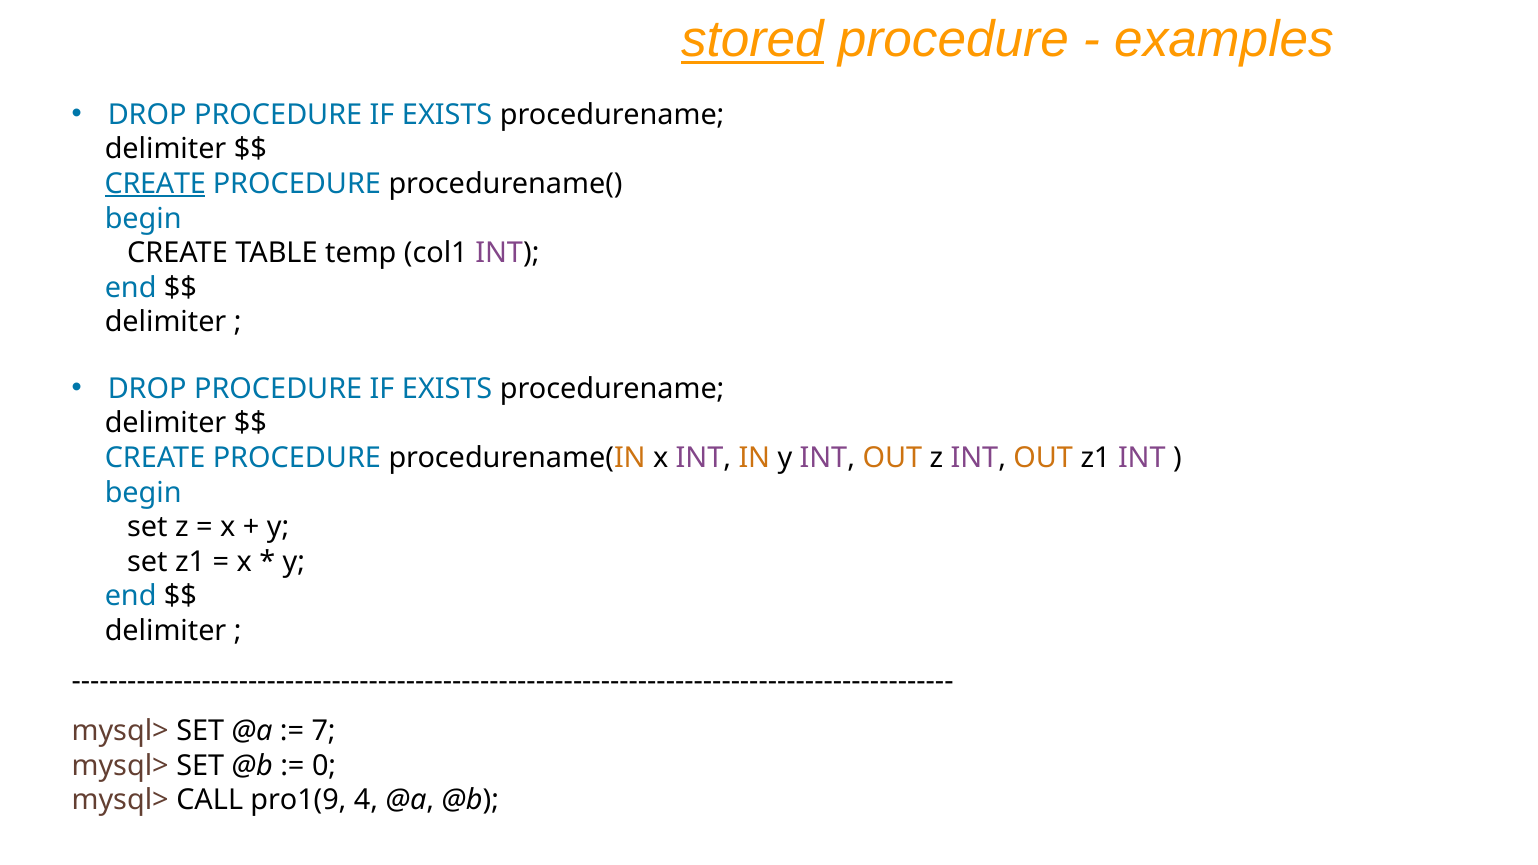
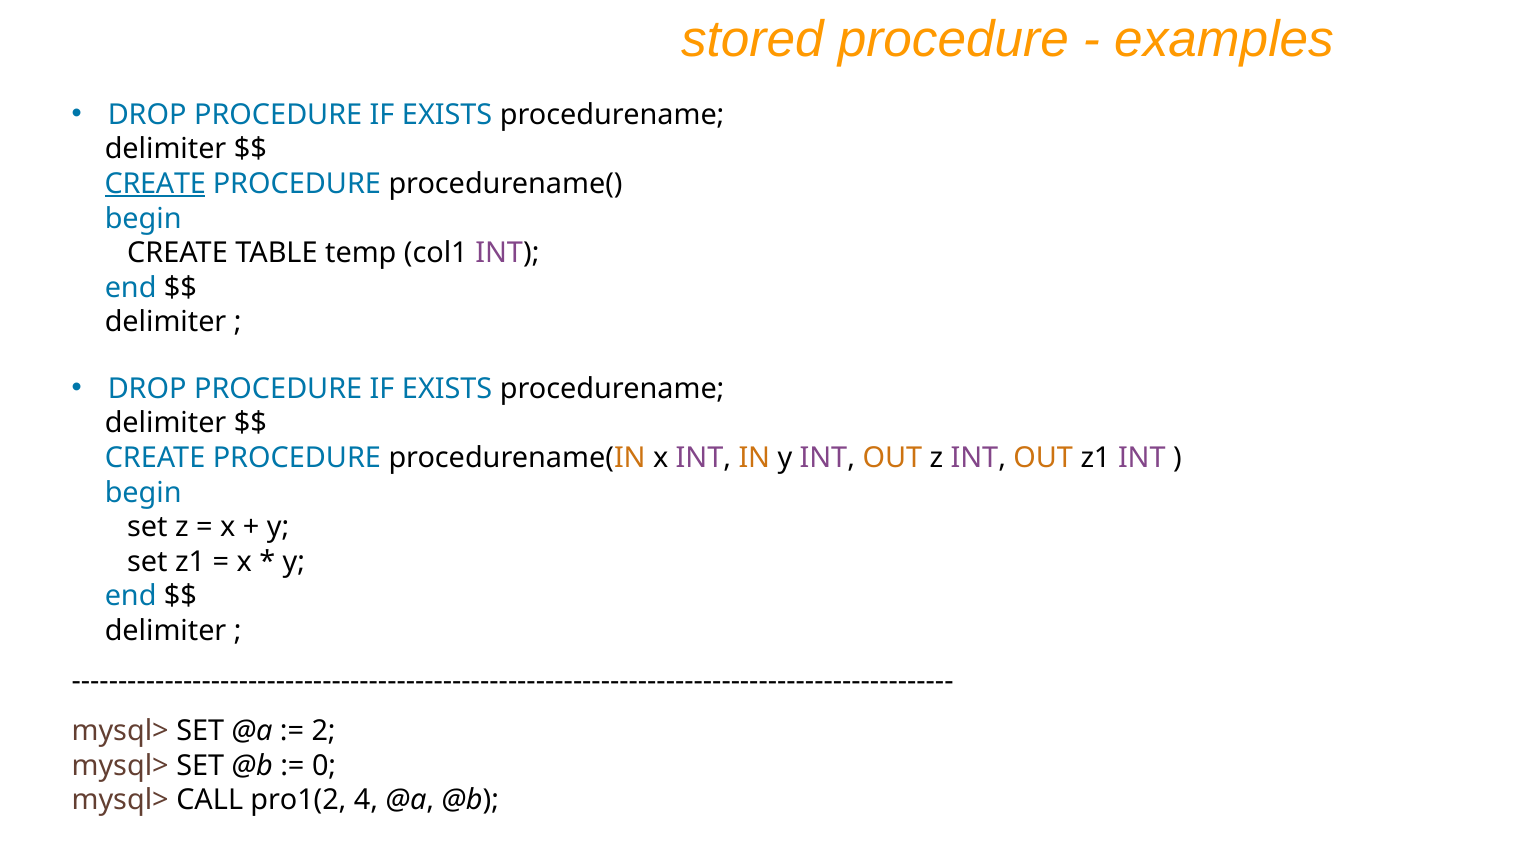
stored underline: present -> none (752, 40)
7: 7 -> 2 (324, 731)
pro1(9: pro1(9 -> pro1(2 (298, 800)
